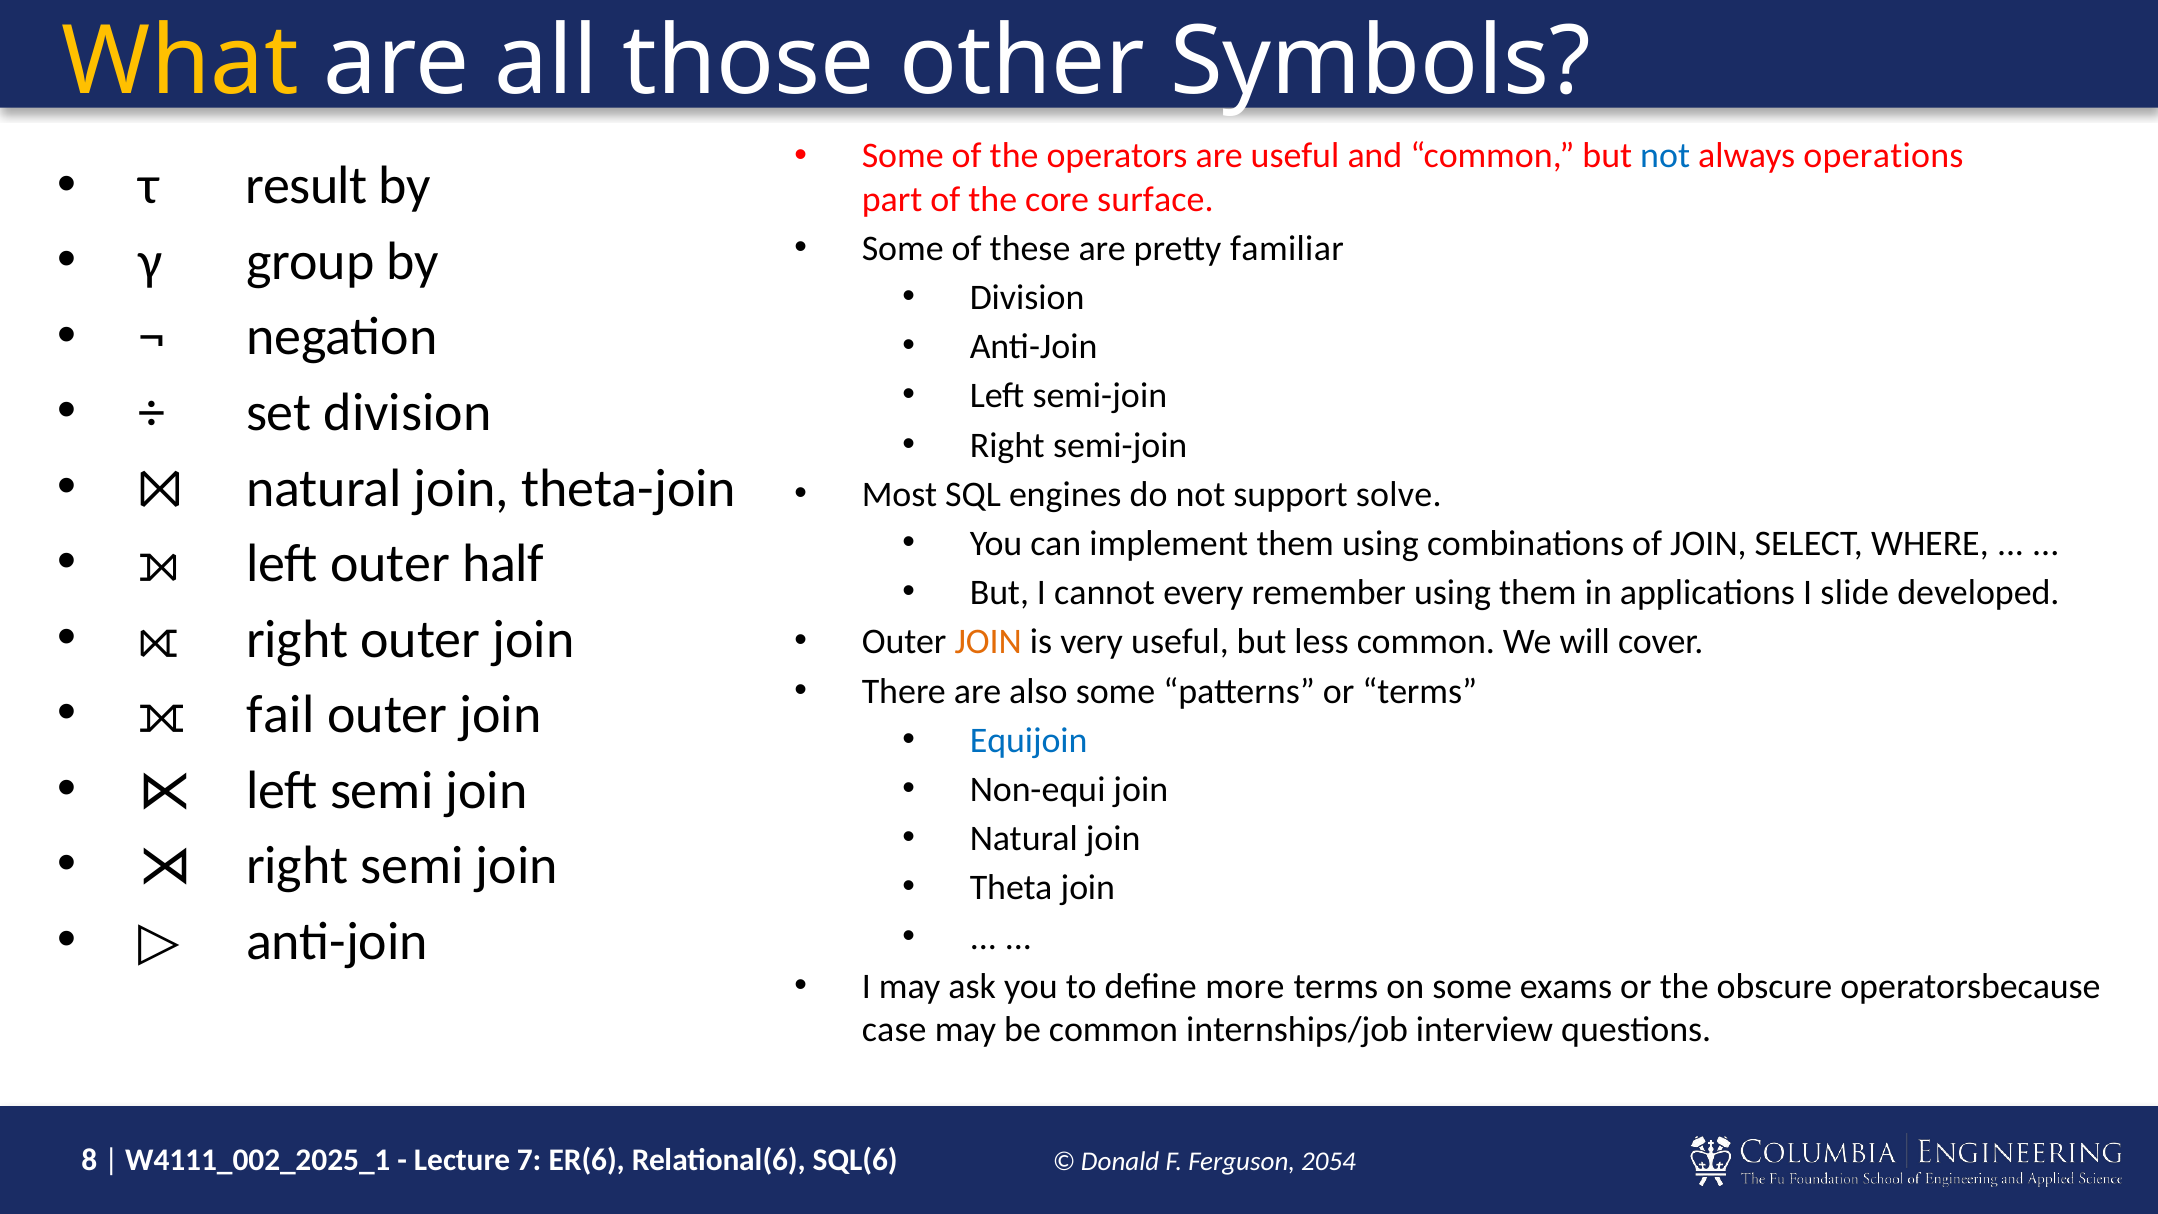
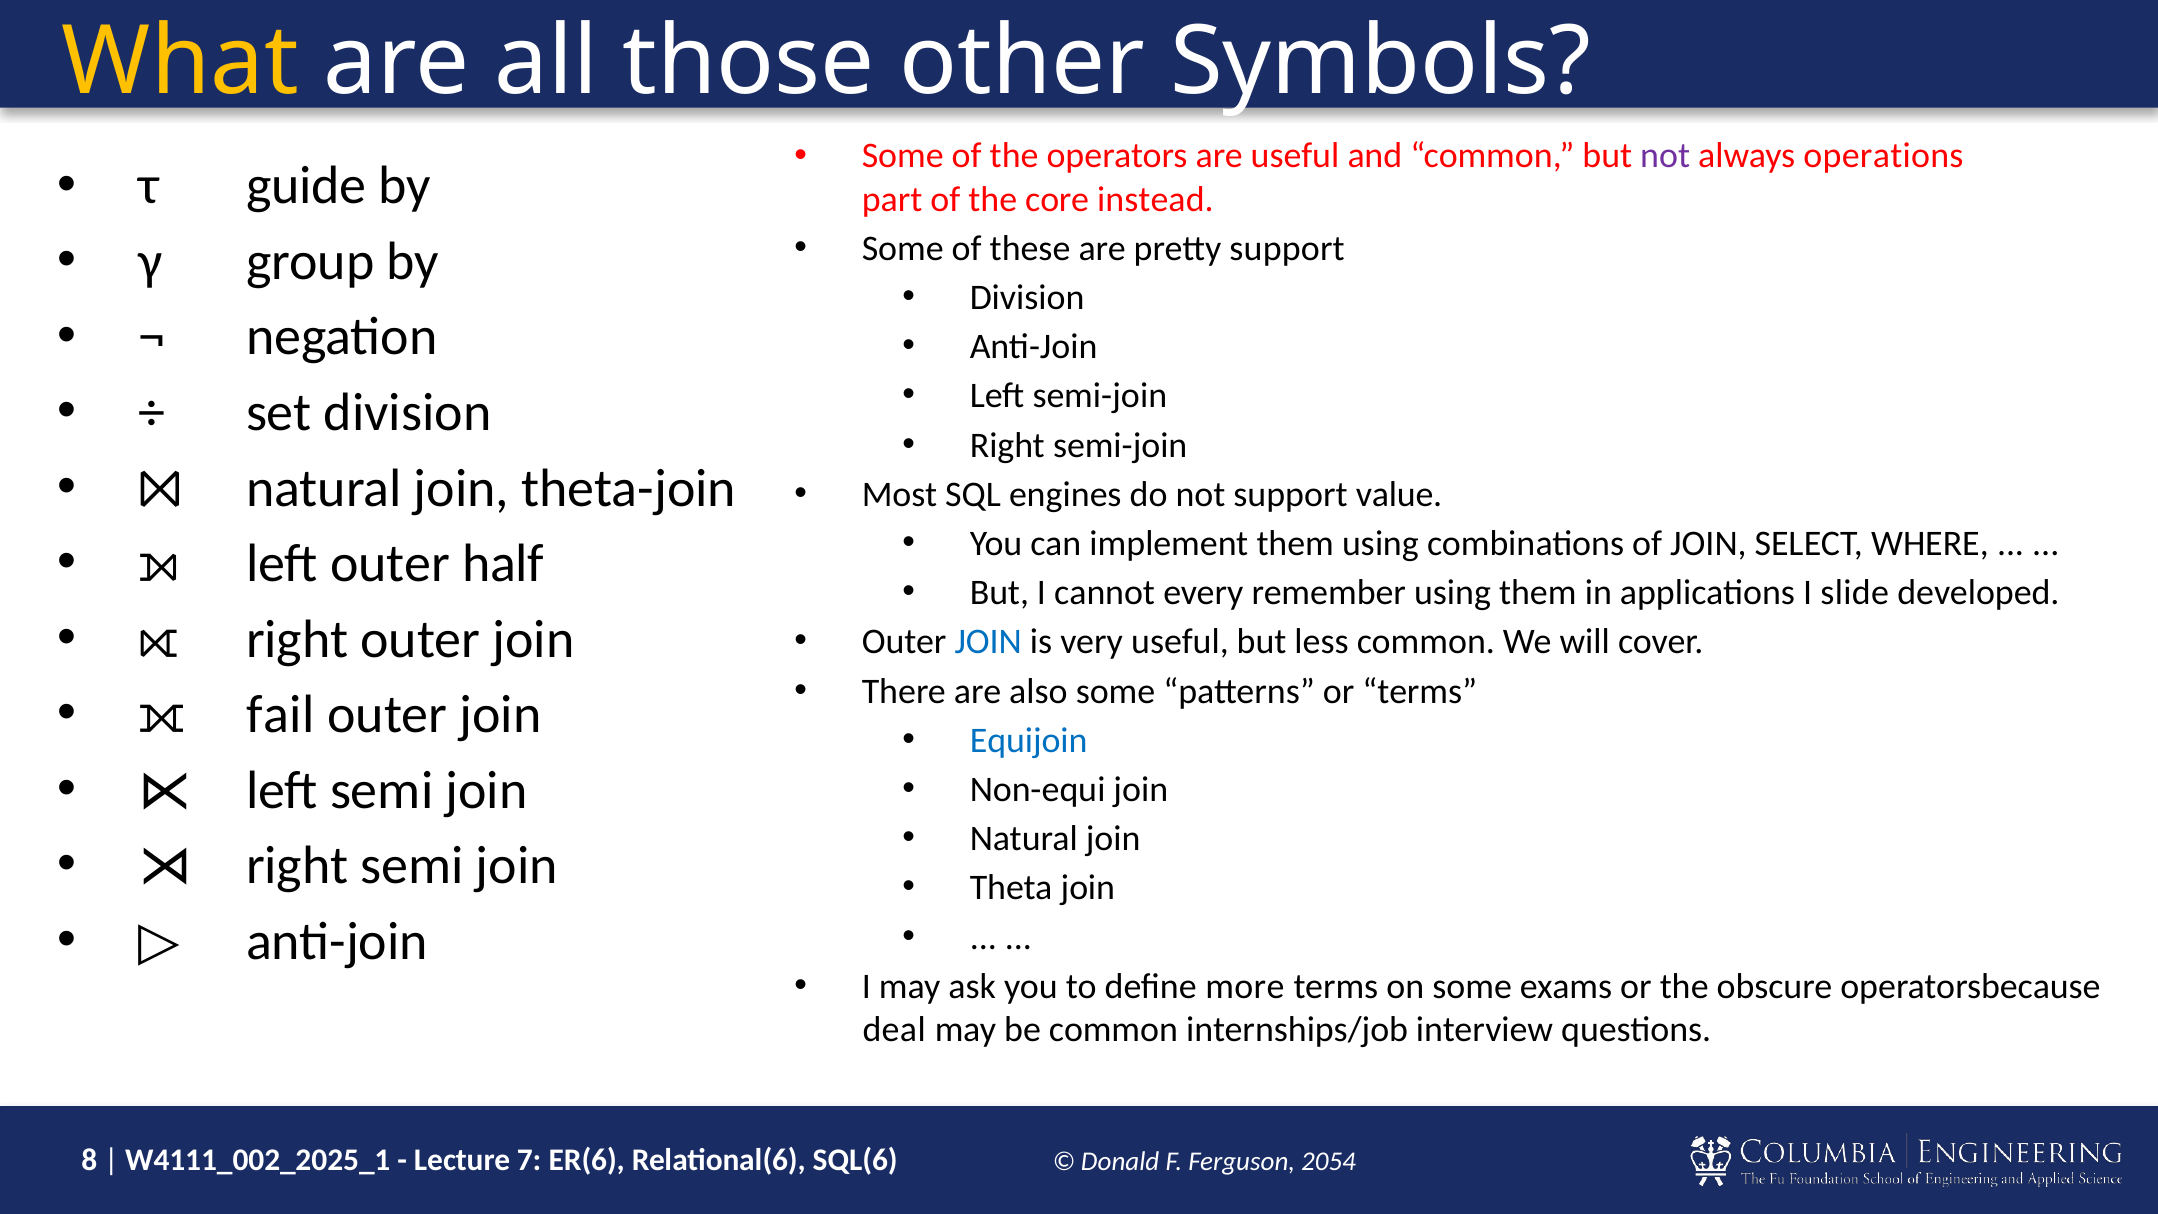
not colour: blue -> purple (1665, 156)
result: result -> guide (306, 186)
surface: surface -> instead (1155, 199)
pretty familiar: familiar -> support (1287, 248)
solve: solve -> value (1399, 494)
JOIN colour: orange -> blue (988, 642)
case: case -> deal (894, 1030)
